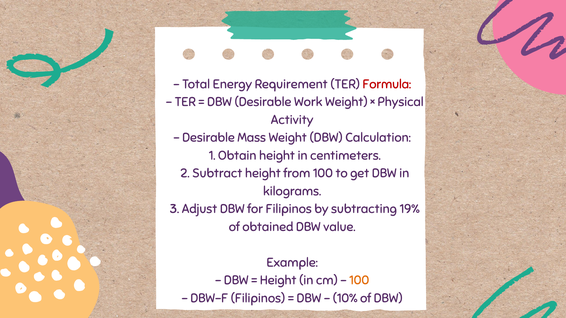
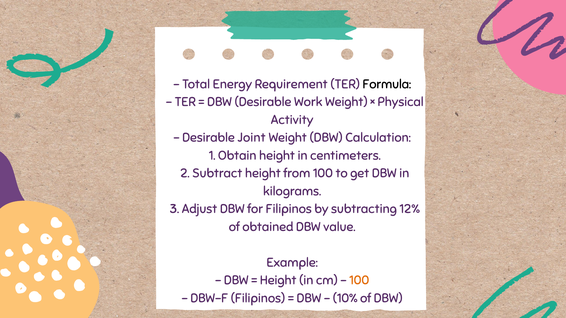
Formula colour: red -> black (387, 84)
Mass: Mass -> Joint (252, 138)
19%: 19% -> 12% (410, 209)
